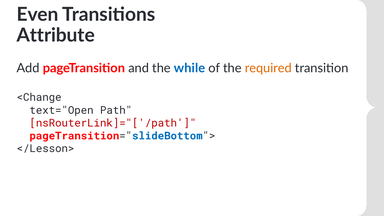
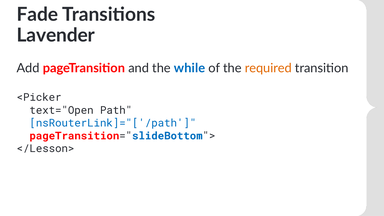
Even: Even -> Fade (37, 15)
Attribute: Attribute -> Lavender (56, 35)
<Change: <Change -> <Picker (39, 97)
nsRouterLink]="['/path colour: red -> blue (113, 123)
